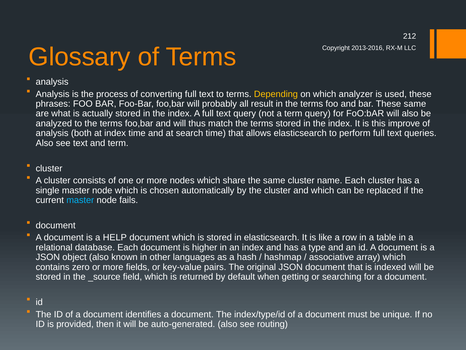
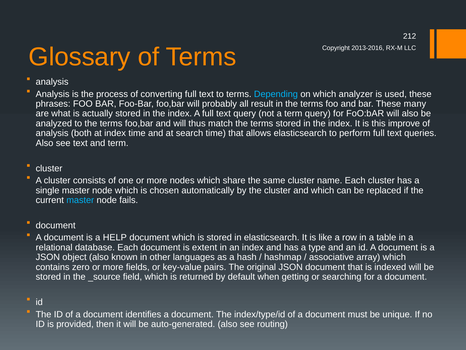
Depending colour: yellow -> light blue (276, 94)
These same: same -> many (415, 104)
higher: higher -> extent (205, 247)
